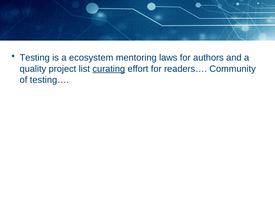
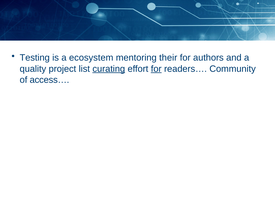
laws: laws -> their (168, 58)
for underline: none -> present (156, 69)
testing…: testing… -> access… (49, 80)
